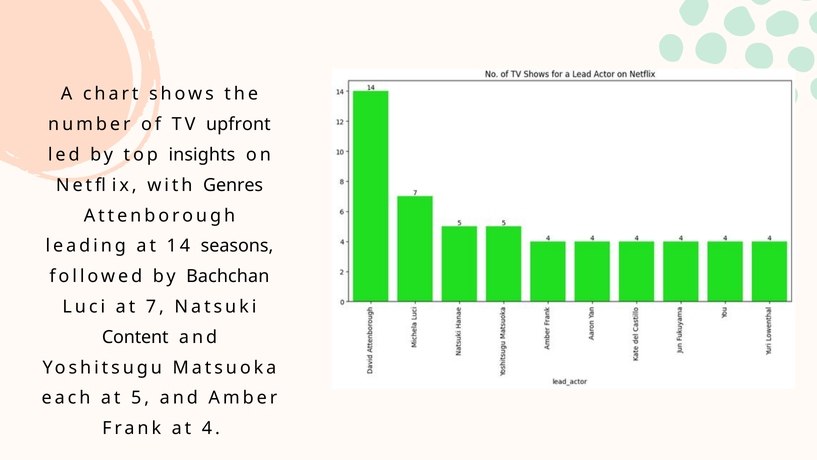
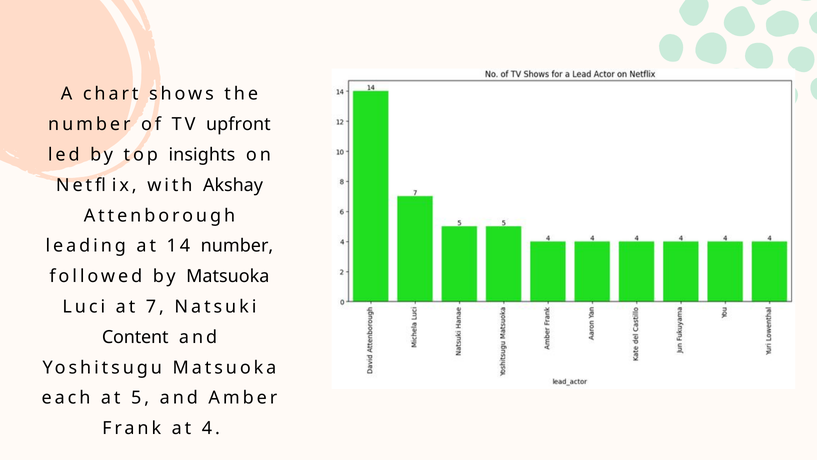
Genres: Genres -> Akshay (233, 185)
14 seasons: seasons -> number (237, 246)
by Bachchan: Bachchan -> Matsuoka (228, 276)
